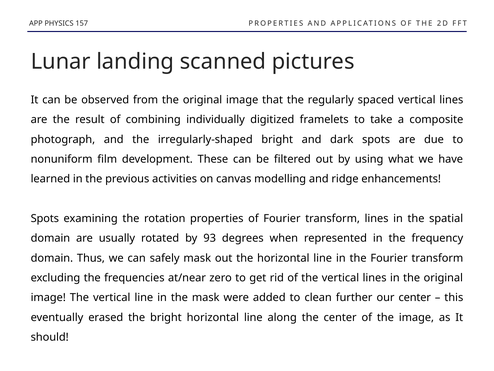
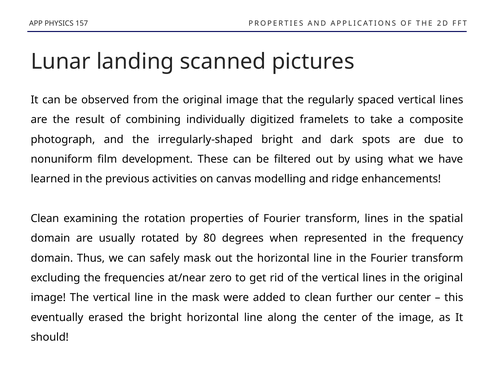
Spots: Spots -> Clean (45, 218)
93: 93 -> 80 (210, 238)
